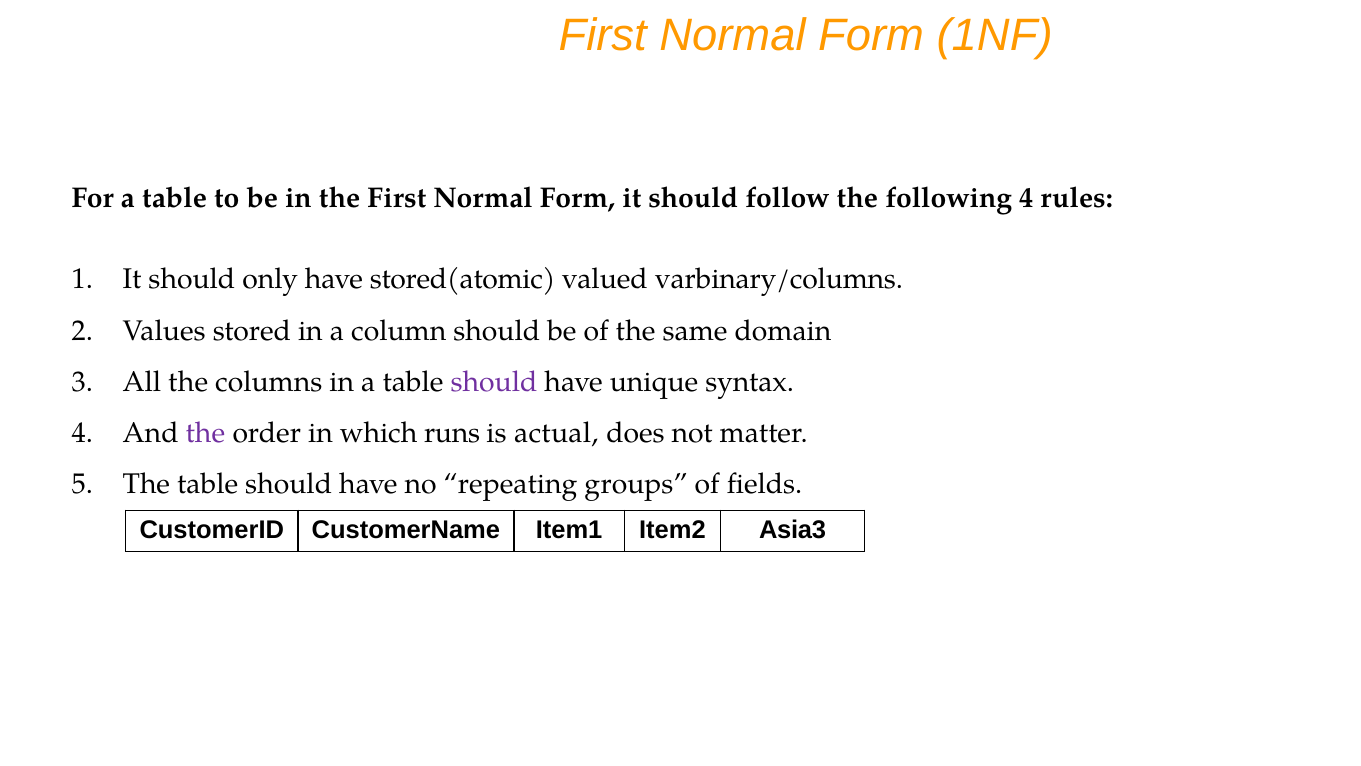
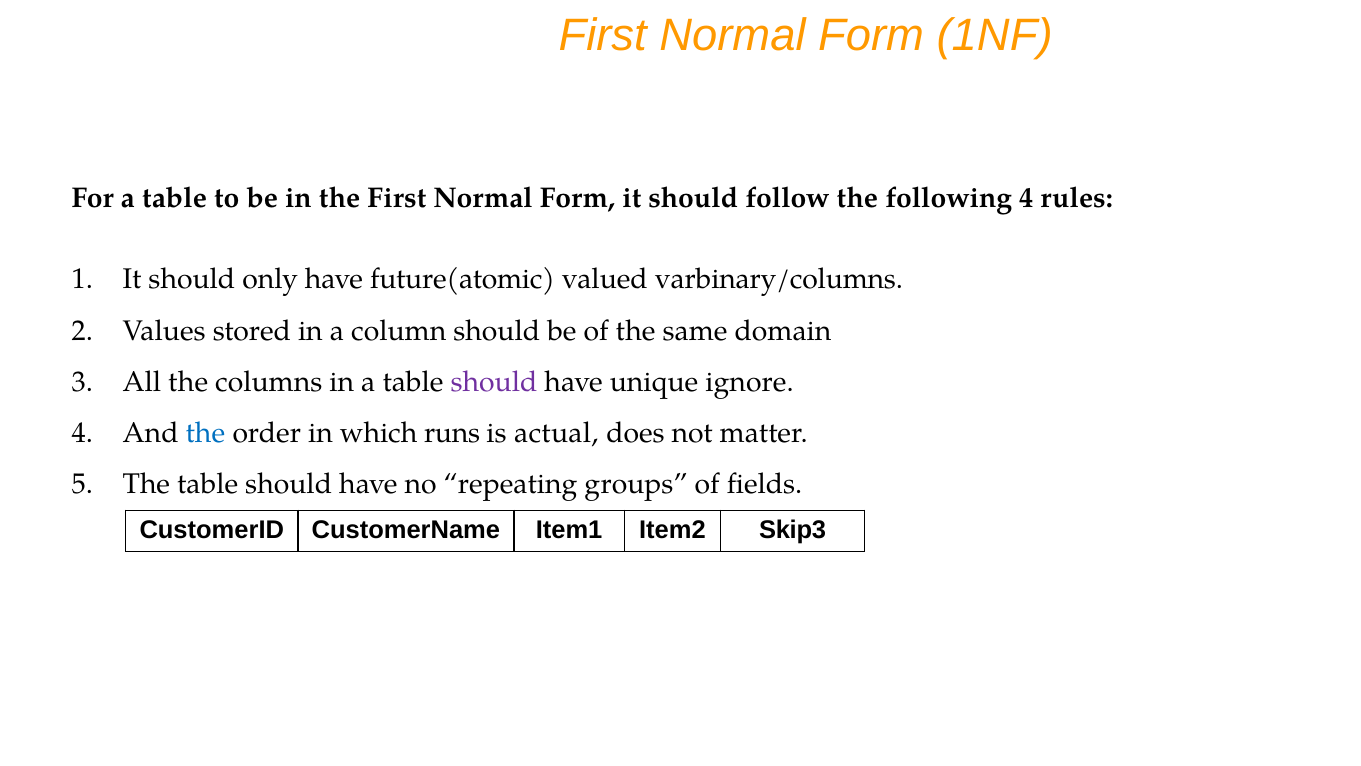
stored(atomic: stored(atomic -> future(atomic (463, 279)
syntax: syntax -> ignore (750, 382)
the colour: purple -> blue (205, 433)
Asia3: Asia3 -> Skip3 (793, 530)
